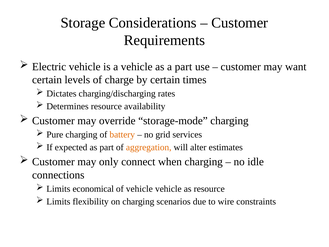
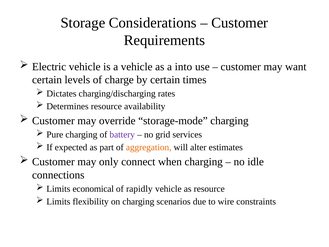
a part: part -> into (183, 67)
battery colour: orange -> purple (122, 134)
of vehicle: vehicle -> rapidly (139, 189)
